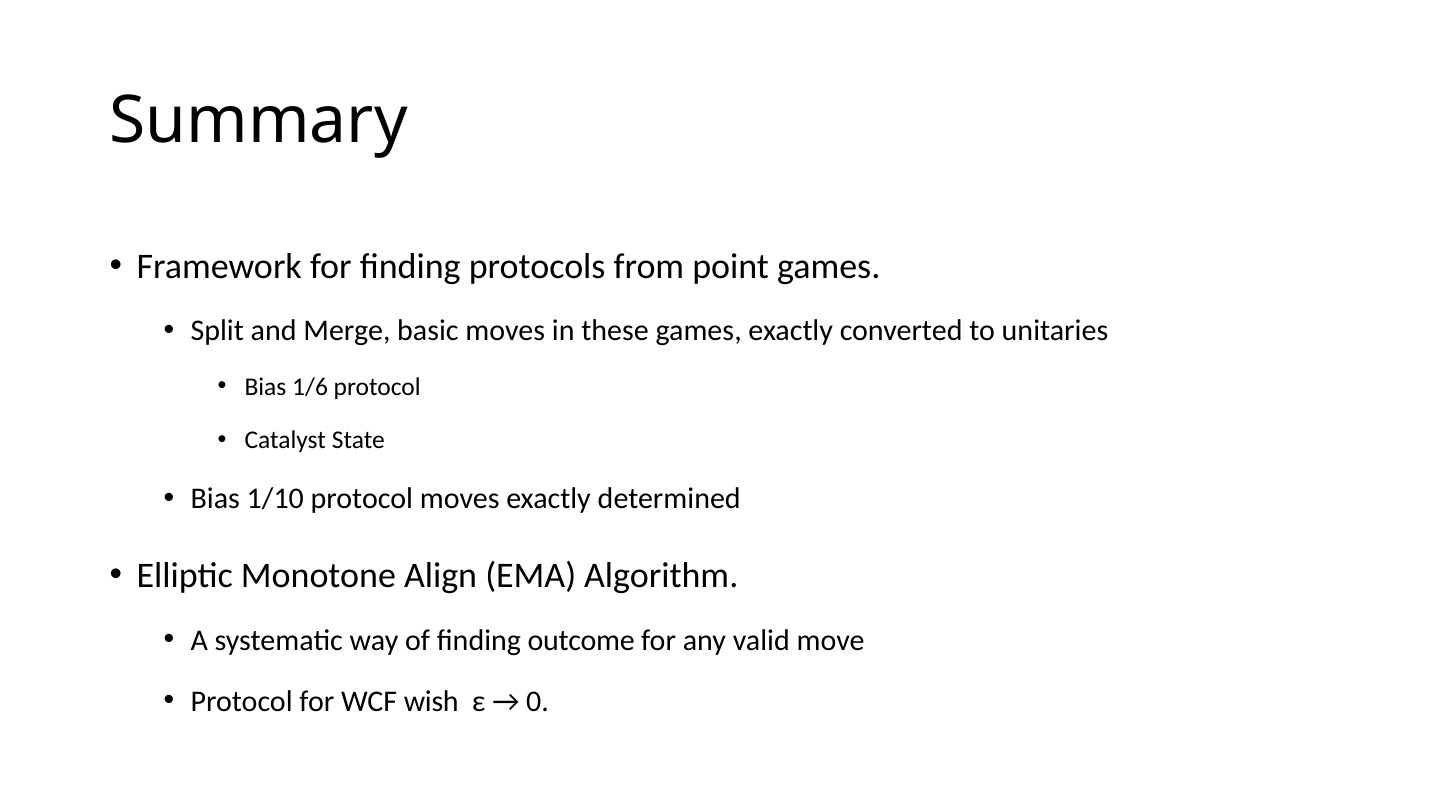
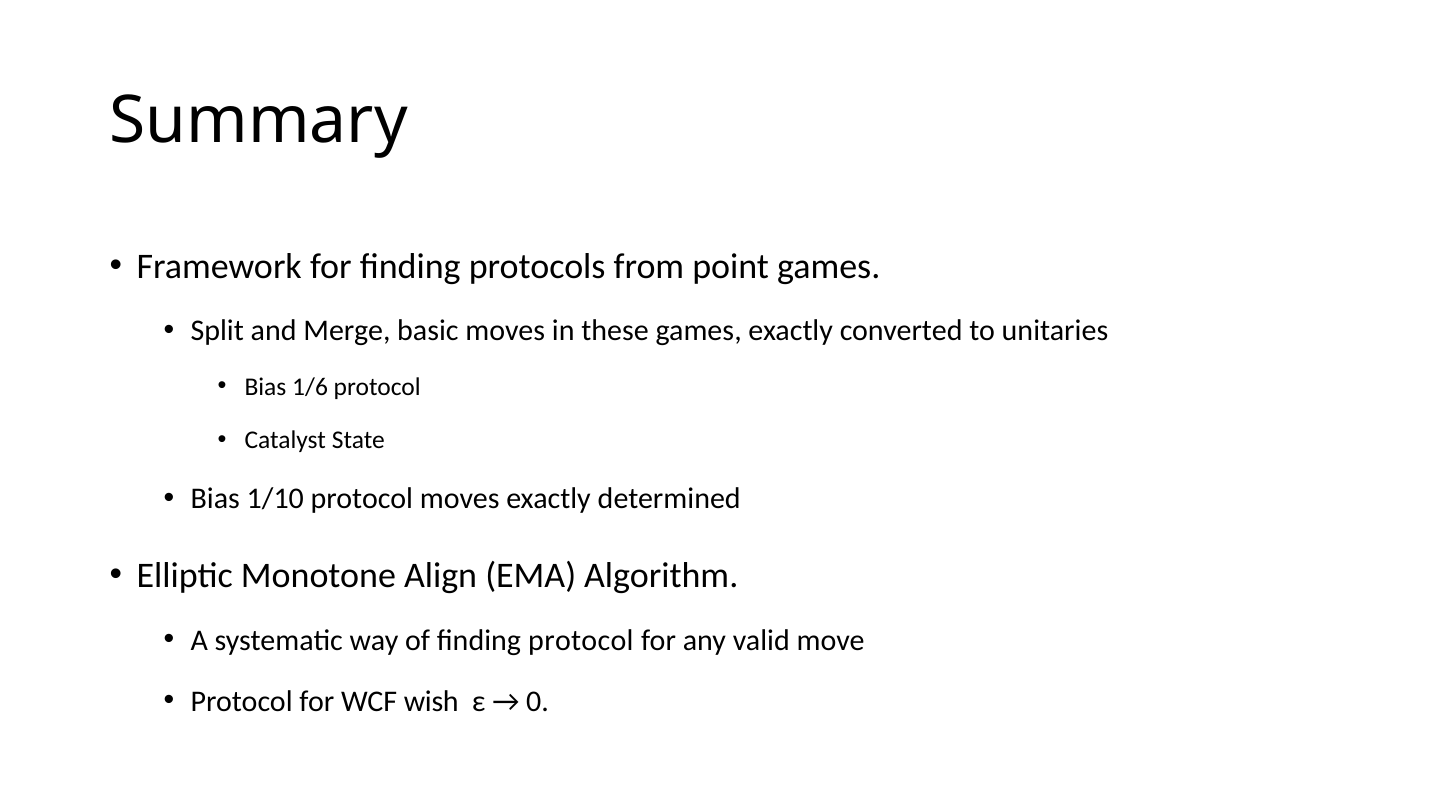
finding outcome: outcome -> protocol (581, 641)
